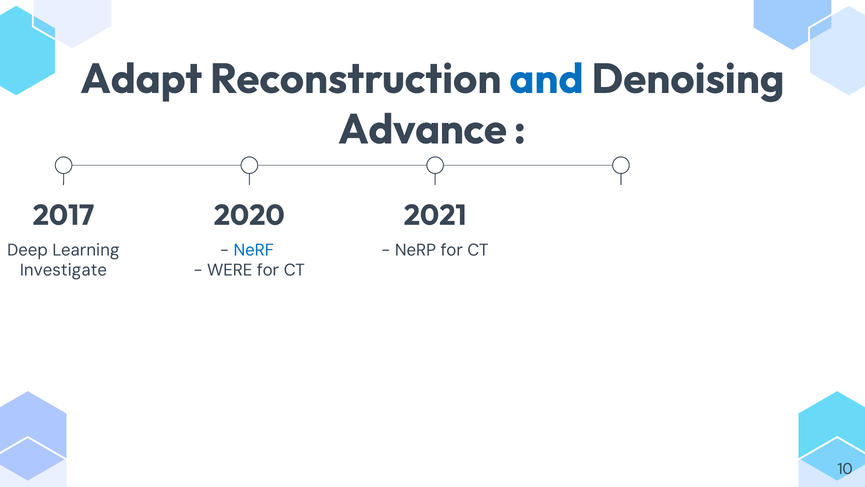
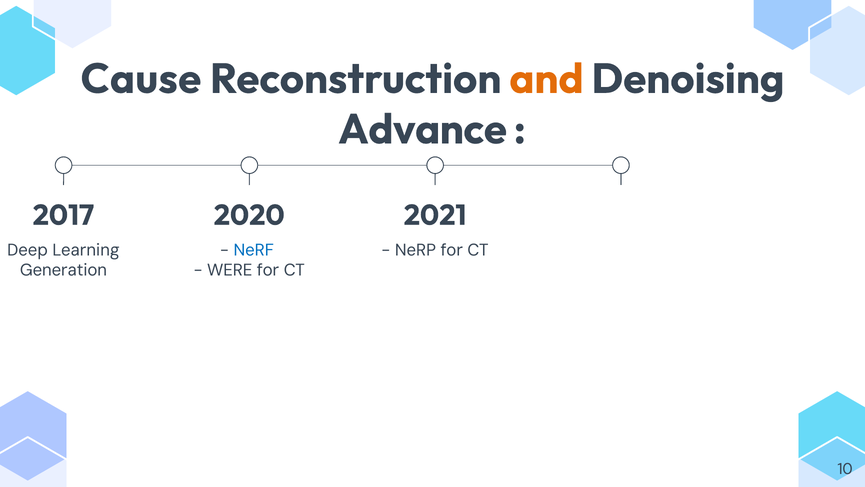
Adapt: Adapt -> Cause (141, 79)
and colour: blue -> orange (546, 79)
Investigate: Investigate -> Generation (64, 270)
